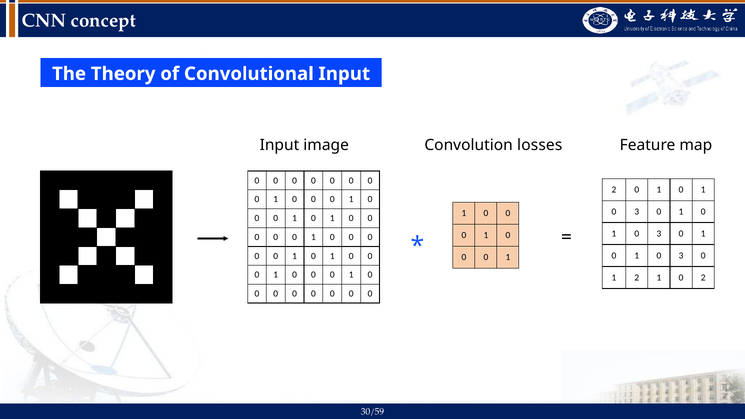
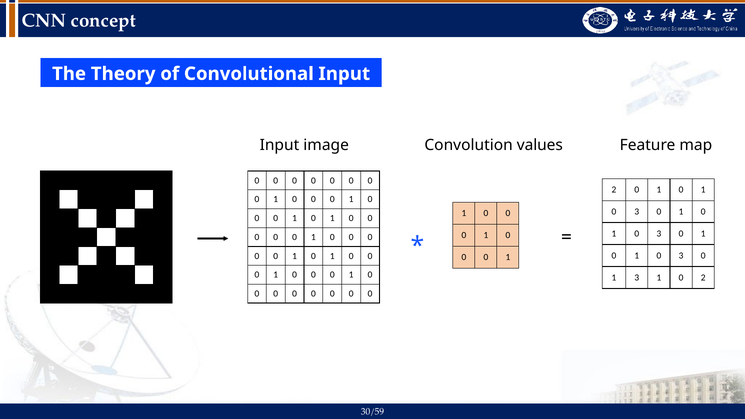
losses: losses -> values (540, 145)
2: 2 -> 3 (637, 278)
